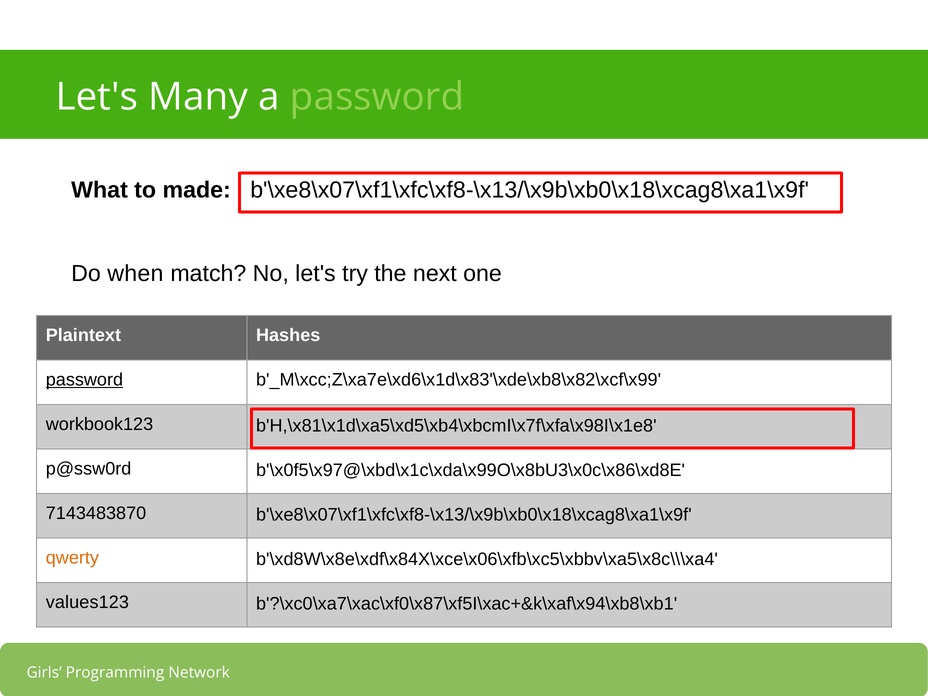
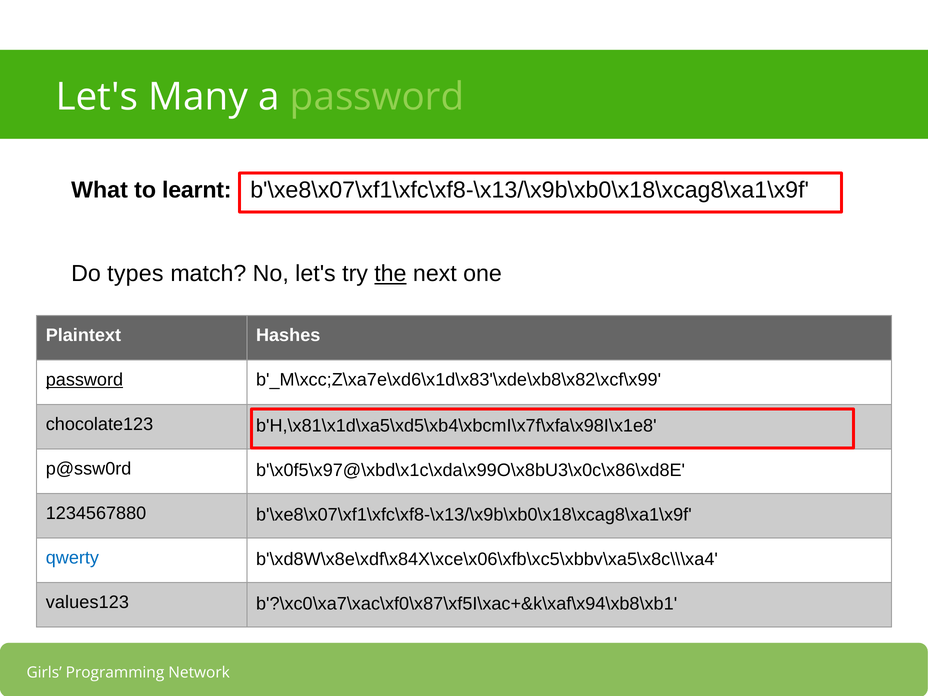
made: made -> learnt (197, 190)
when: when -> types (135, 274)
the underline: none -> present (390, 274)
workbook123: workbook123 -> chocolate123 (99, 424)
7143483870: 7143483870 -> 1234567880 (96, 513)
qwerty colour: orange -> blue (72, 558)
